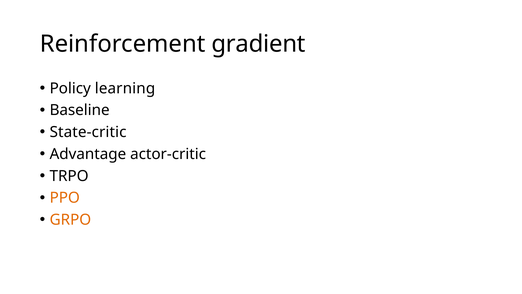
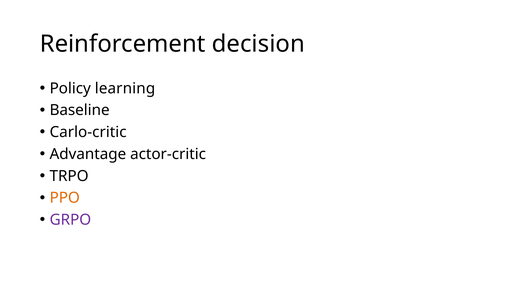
gradient: gradient -> decision (258, 44)
State-critic: State-critic -> Carlo-critic (88, 132)
GRPO colour: orange -> purple (70, 220)
